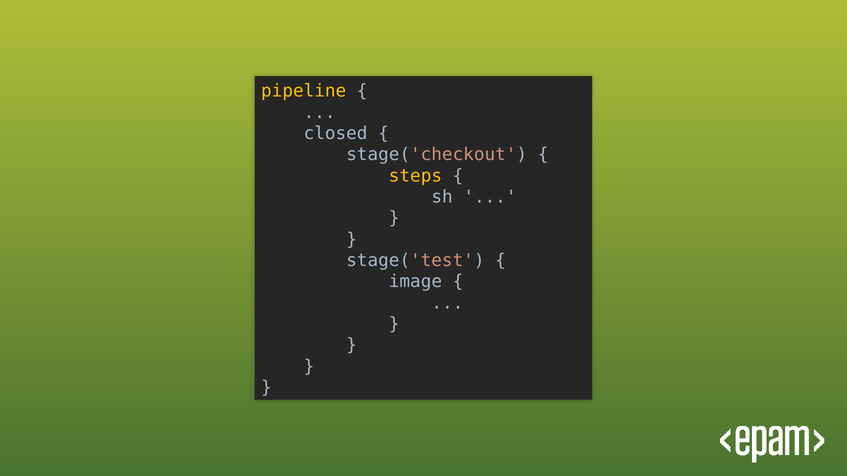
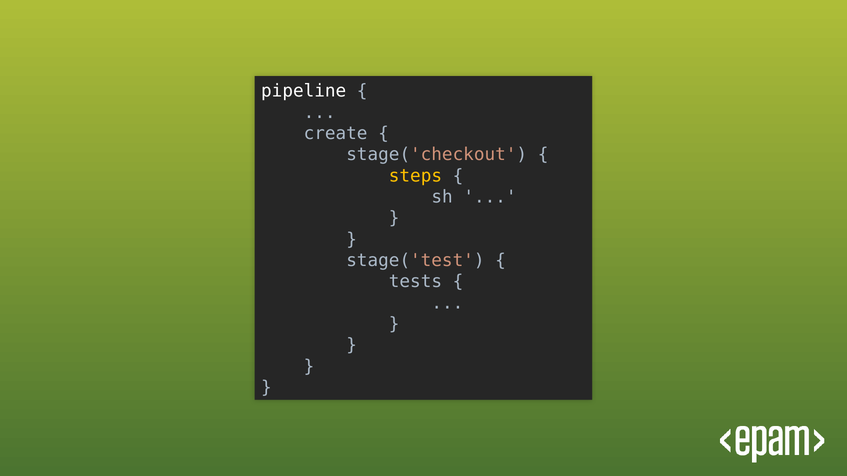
pipeline colour: yellow -> white (304, 91)
closed: closed -> create (336, 134)
image: image -> tests (415, 282)
